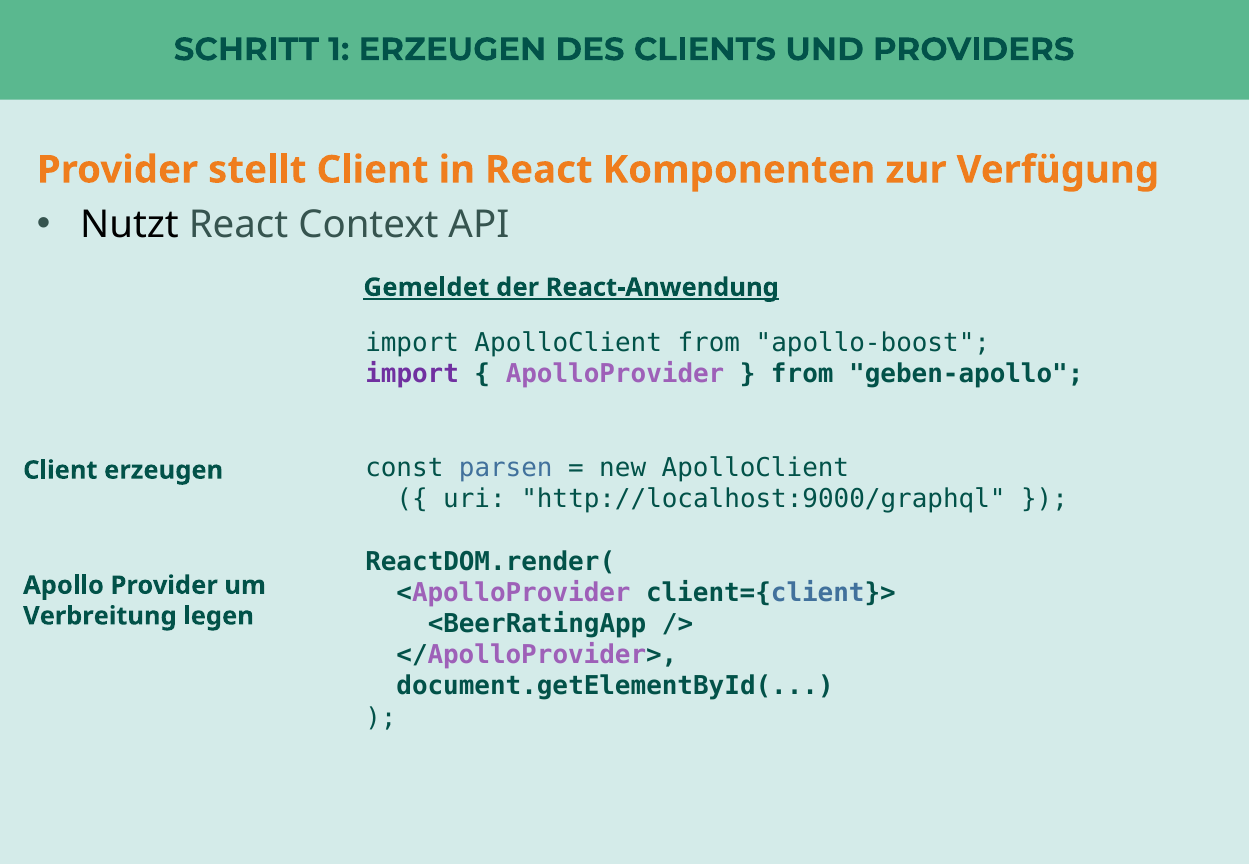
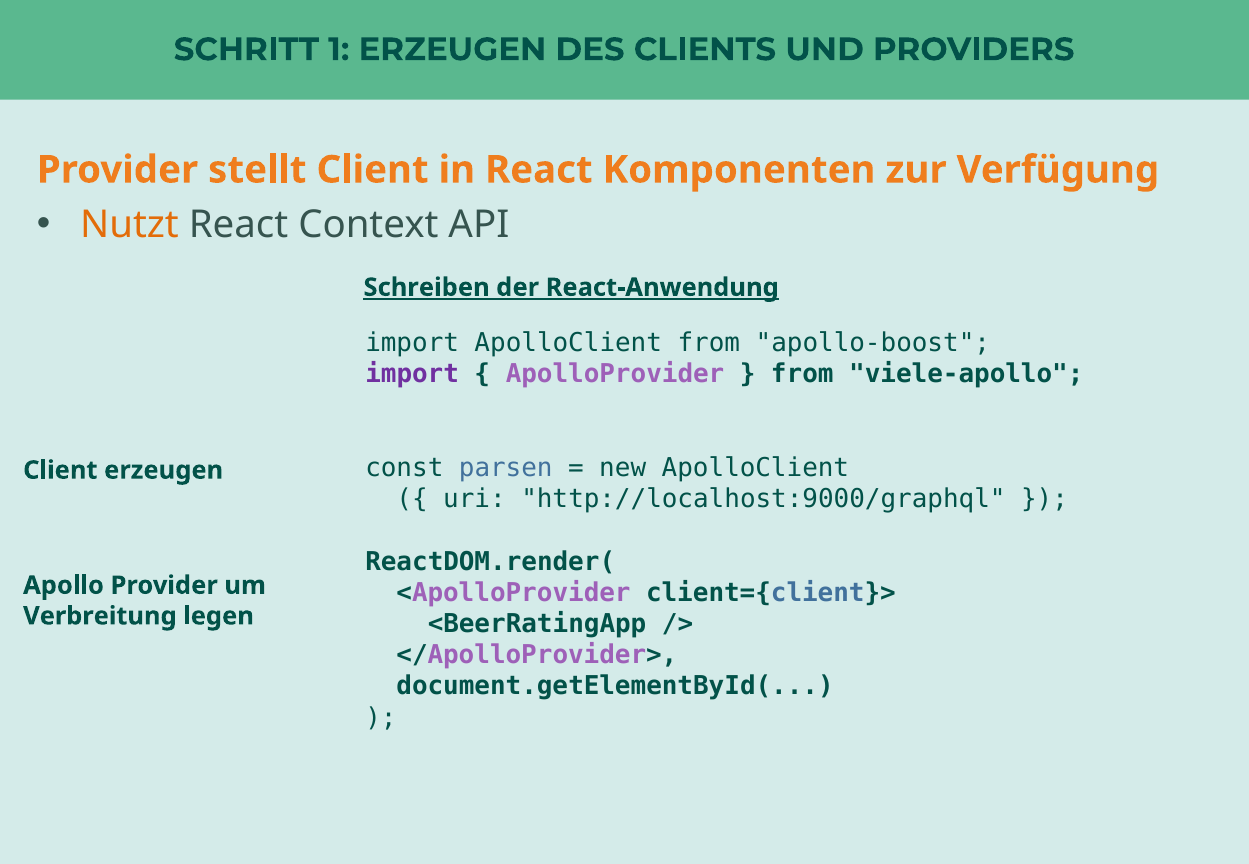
Nutzt colour: black -> orange (129, 225)
Gemeldet: Gemeldet -> Schreiben (427, 288)
geben-apollo: geben-apollo -> viele-apollo (966, 375)
